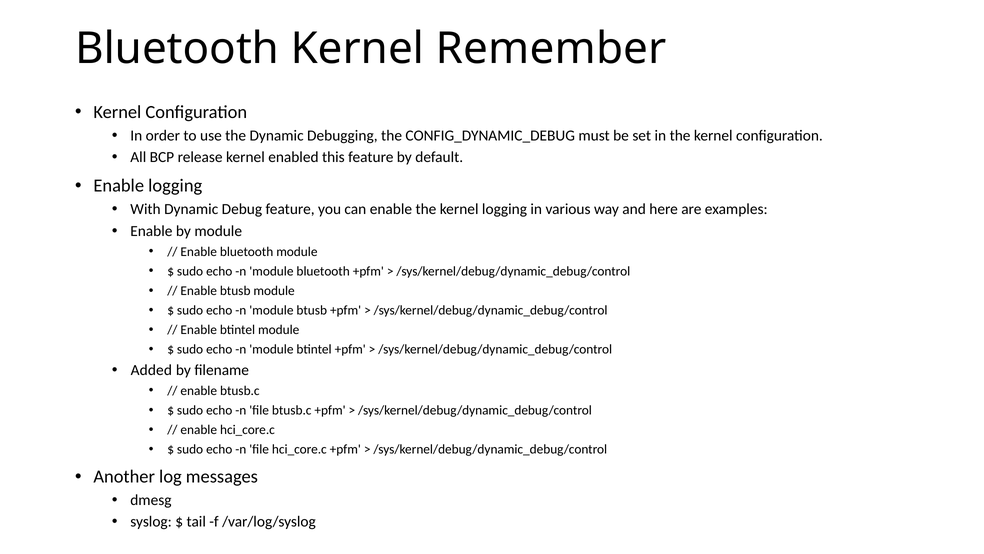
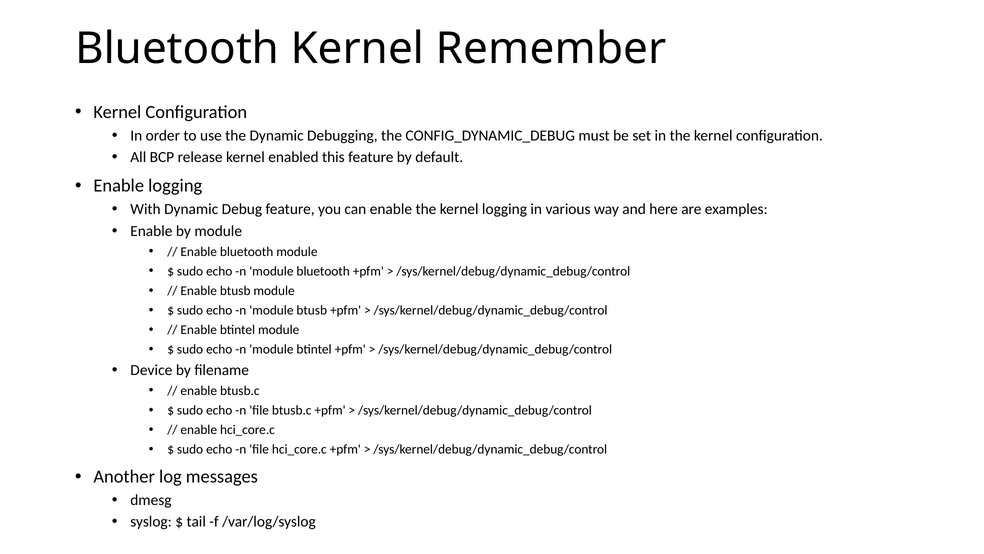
Added: Added -> Device (151, 370)
